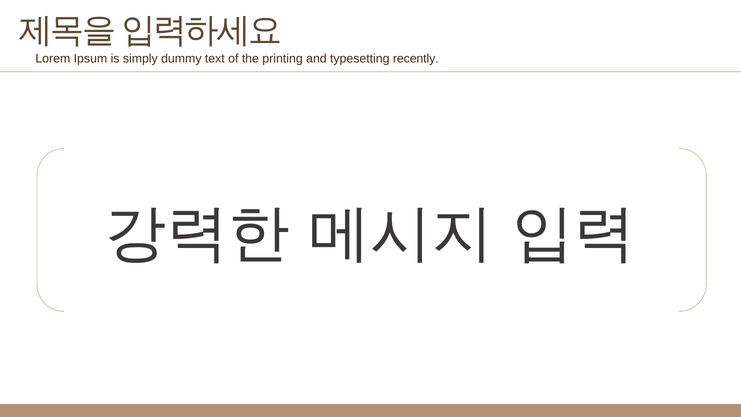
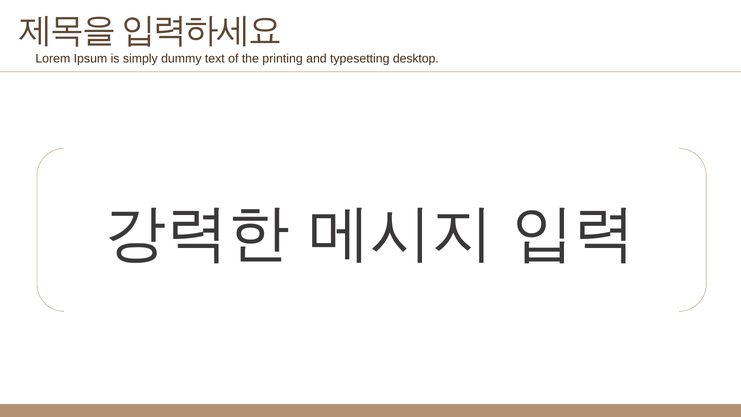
recently: recently -> desktop (416, 59)
